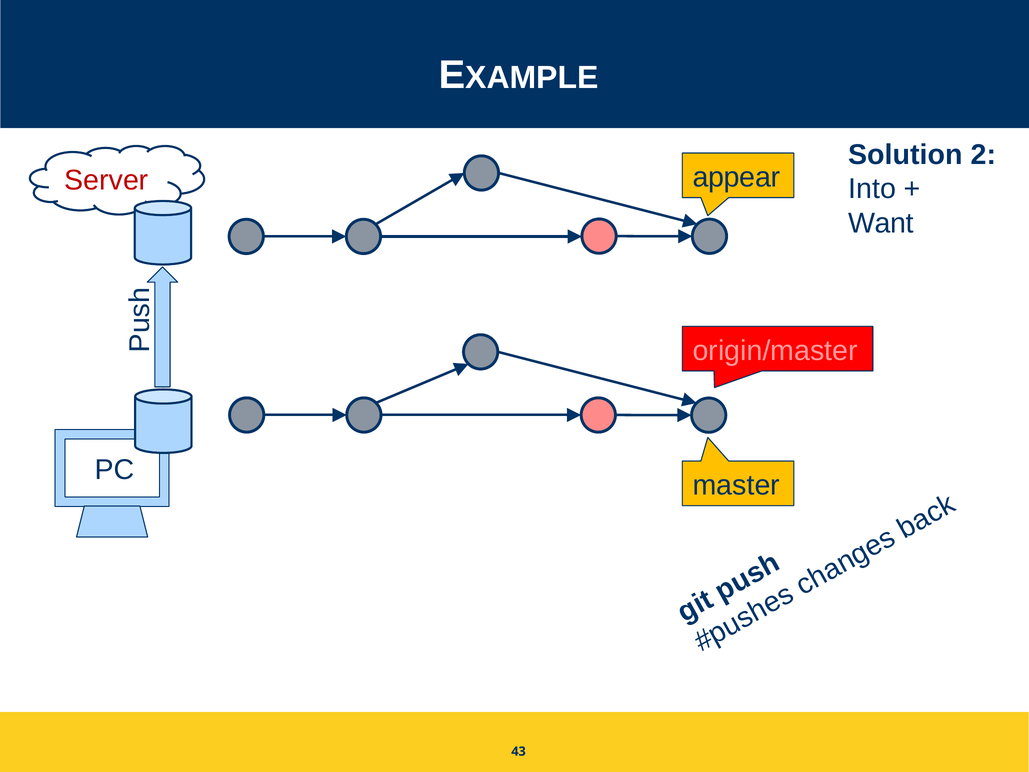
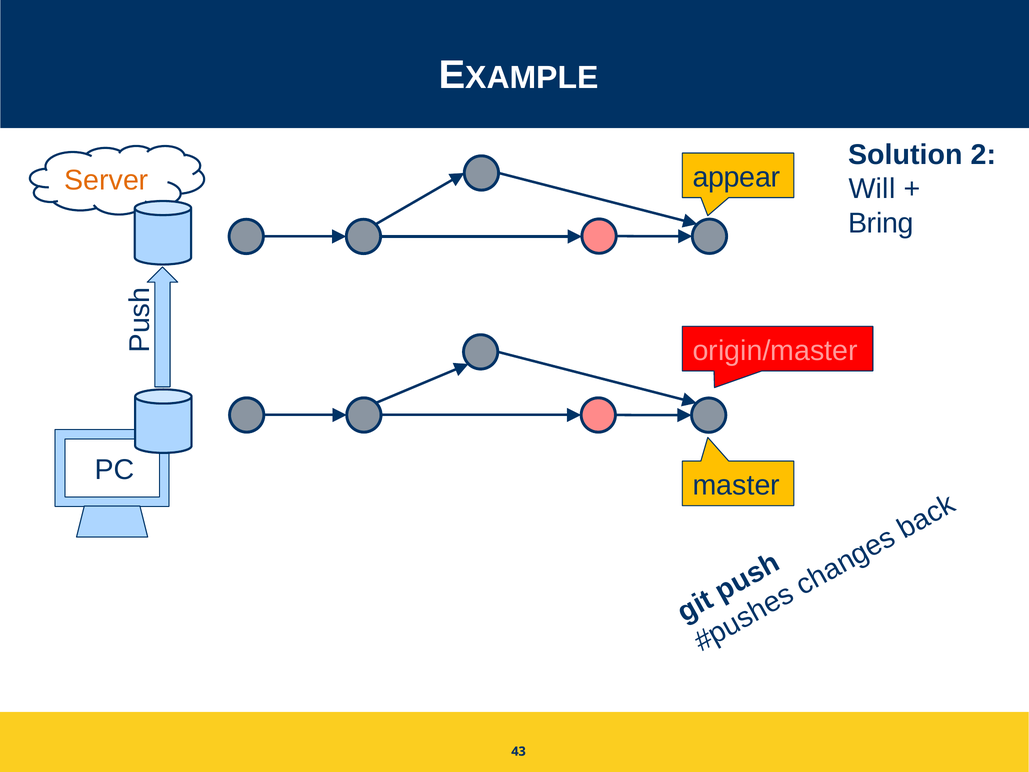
Server colour: red -> orange (106, 180)
Into: Into -> Will (872, 189)
Want: Want -> Bring (881, 223)
